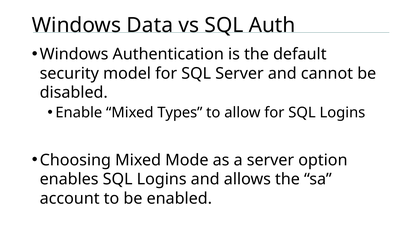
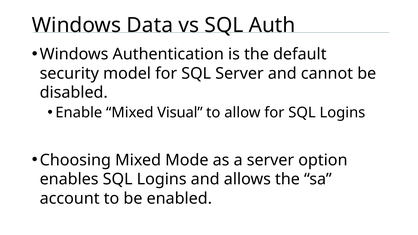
Types: Types -> Visual (180, 113)
